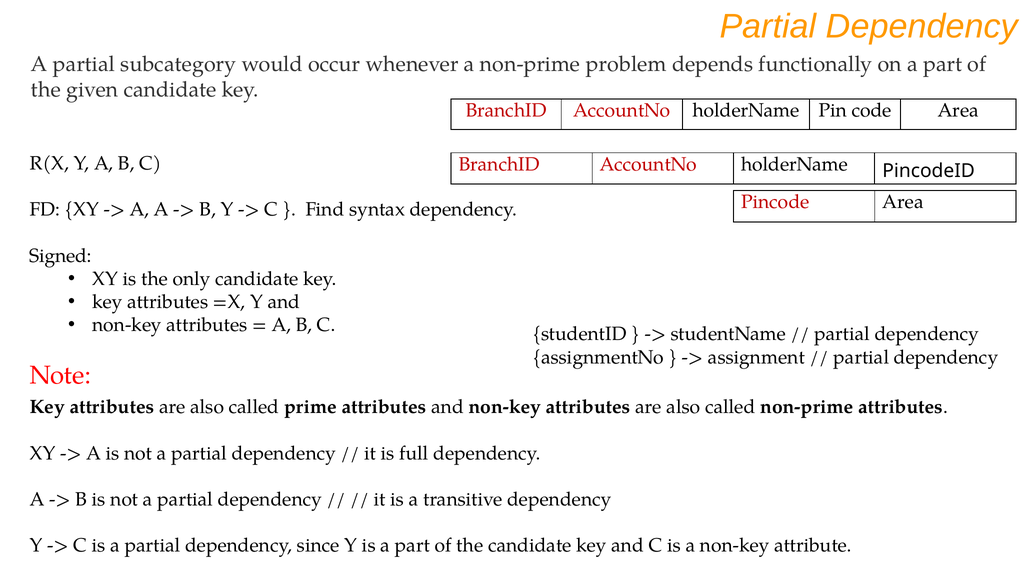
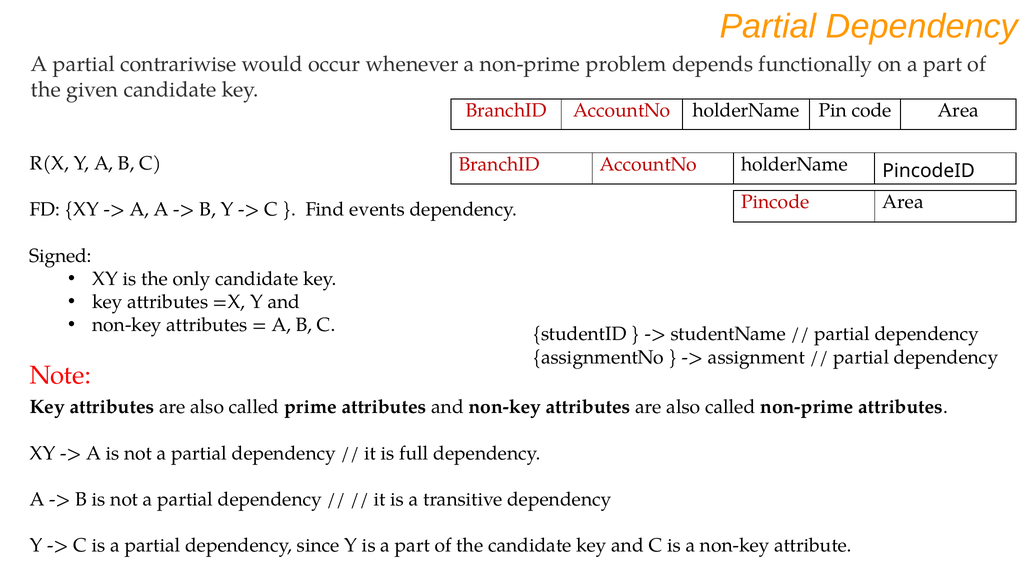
subcategory: subcategory -> contrariwise (178, 64)
syntax: syntax -> events (377, 210)
